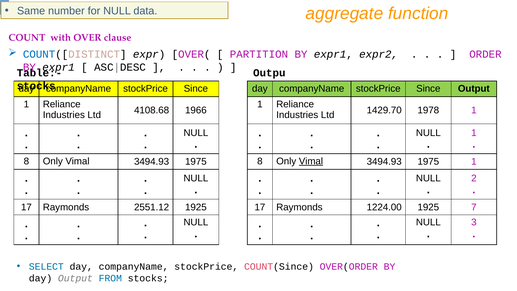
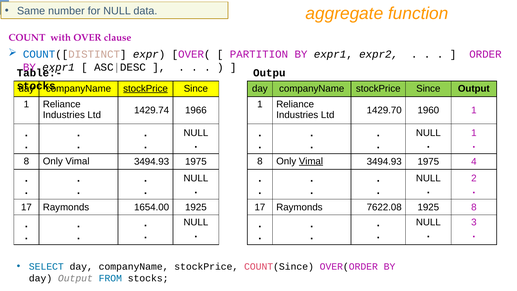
stockPrice underline: none -> present (146, 88)
4108.68: 4108.68 -> 1429.74 (152, 110)
1978: 1978 -> 1960 (428, 110)
1975 1: 1 -> 4 (474, 162)
2551.12: 2551.12 -> 1654.00 (152, 207)
1224.00: 1224.00 -> 7622.08 (384, 207)
1925 7: 7 -> 8 (474, 207)
